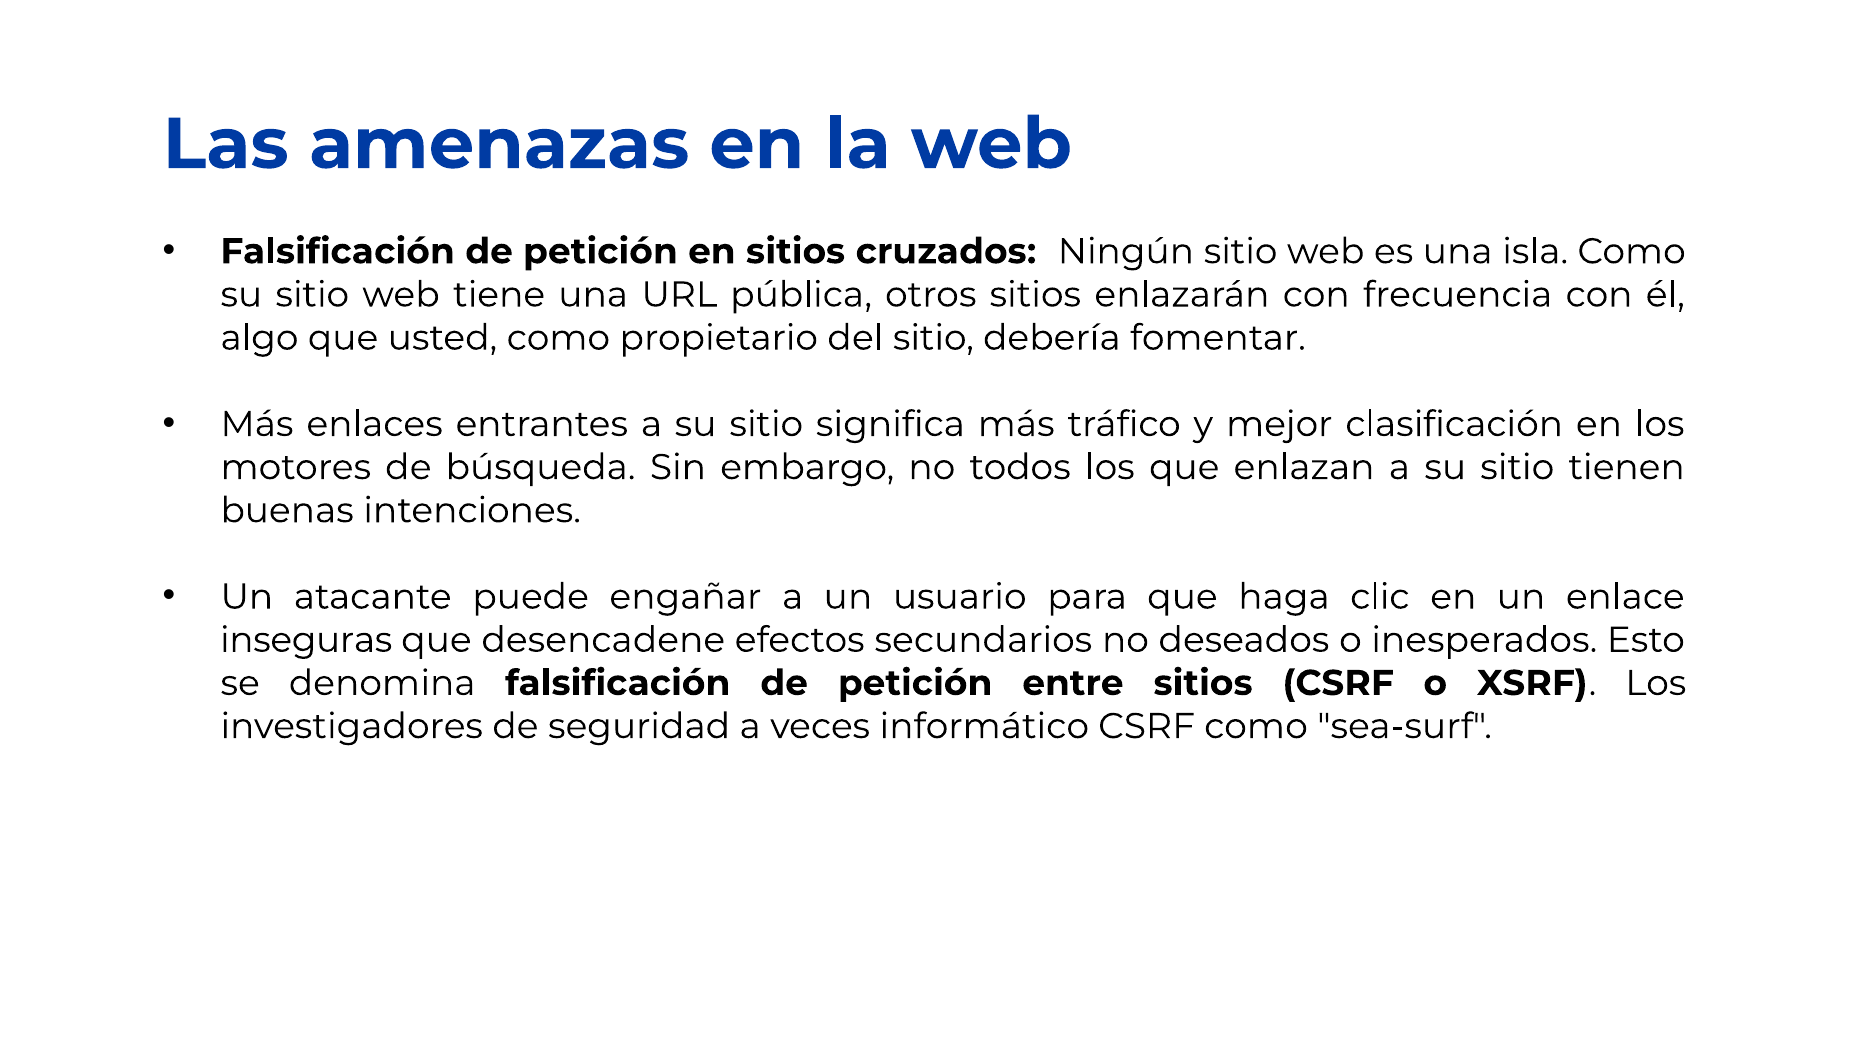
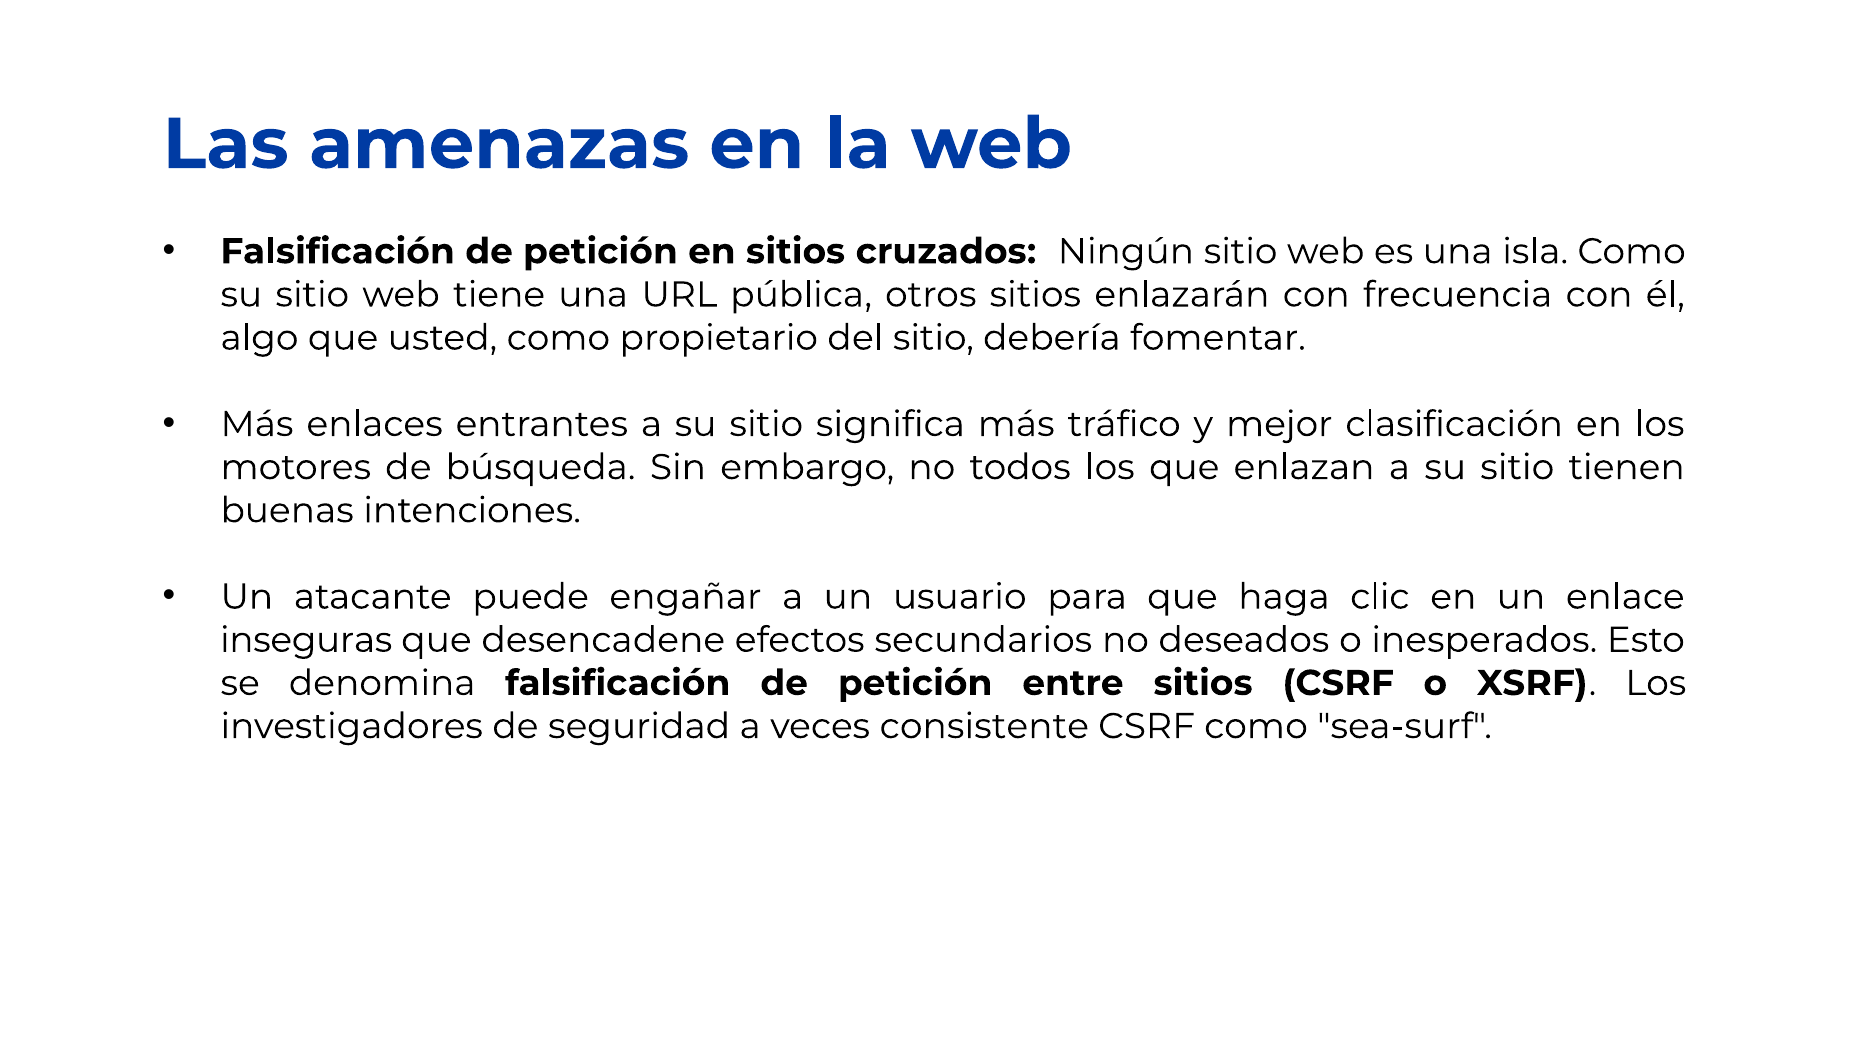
informático: informático -> consistente (984, 726)
